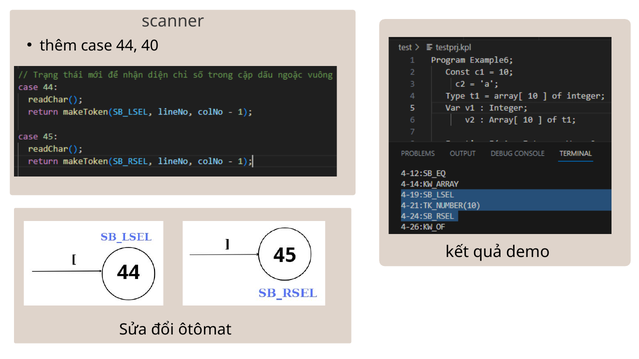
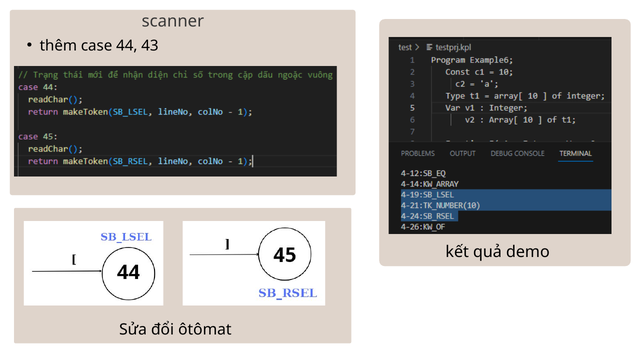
40: 40 -> 43 (150, 46)
